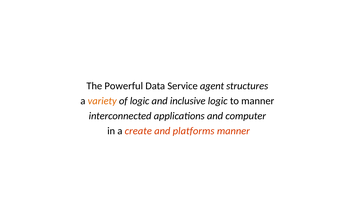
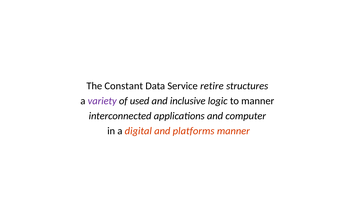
Powerful: Powerful -> Constant (124, 86)
agent: agent -> retire (212, 86)
variety colour: orange -> purple (102, 101)
of logic: logic -> used (140, 101)
create: create -> digital (138, 131)
